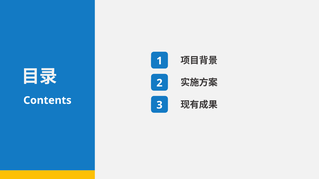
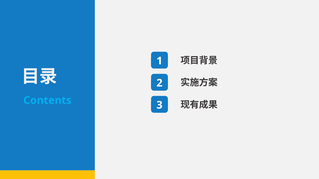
Contents colour: white -> light blue (47, 101)
